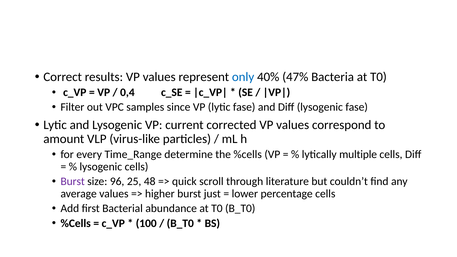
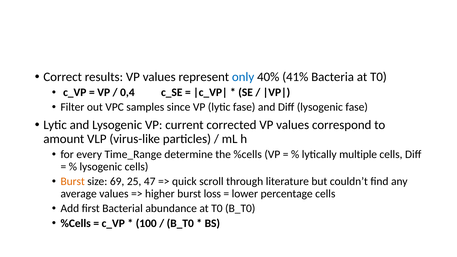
47%: 47% -> 41% (295, 77)
Burst colour: purple -> orange (73, 182)
96: 96 -> 69 (117, 182)
48: 48 -> 47 (150, 182)
just: just -> loss (212, 194)
